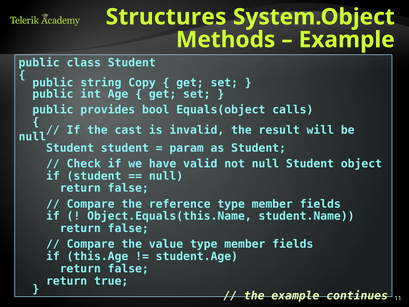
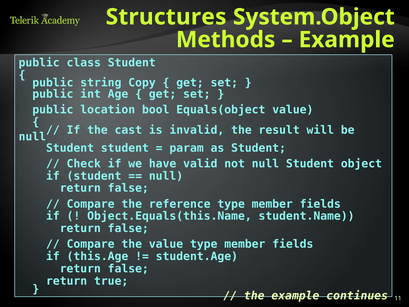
provides: provides -> location (108, 110)
Equals(object calls: calls -> value (293, 110)
